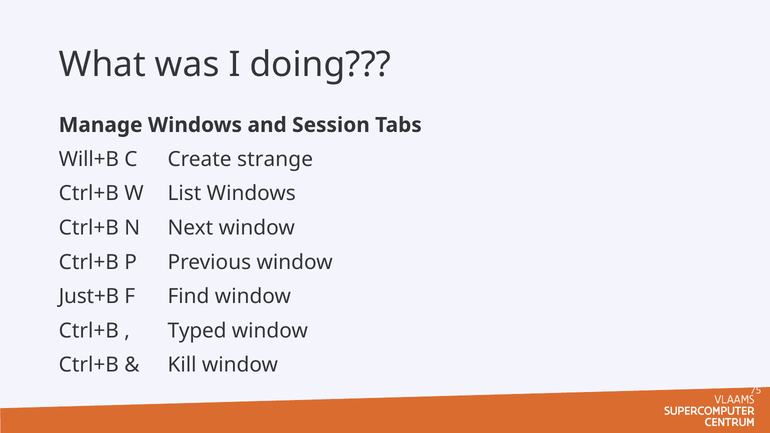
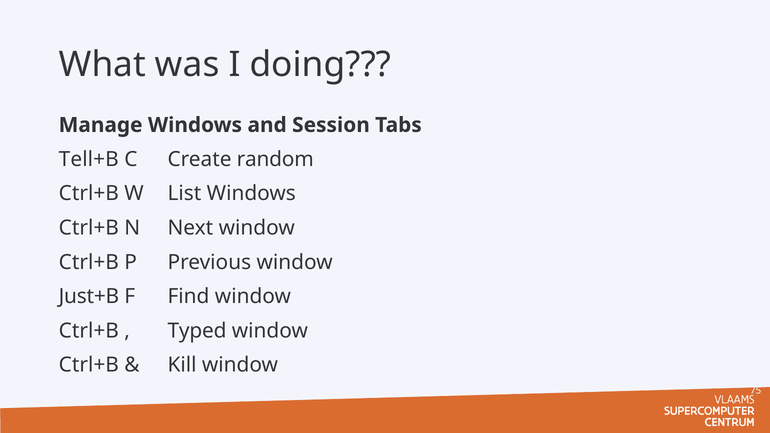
Will+B: Will+B -> Tell+B (89, 159)
strange: strange -> random (275, 159)
